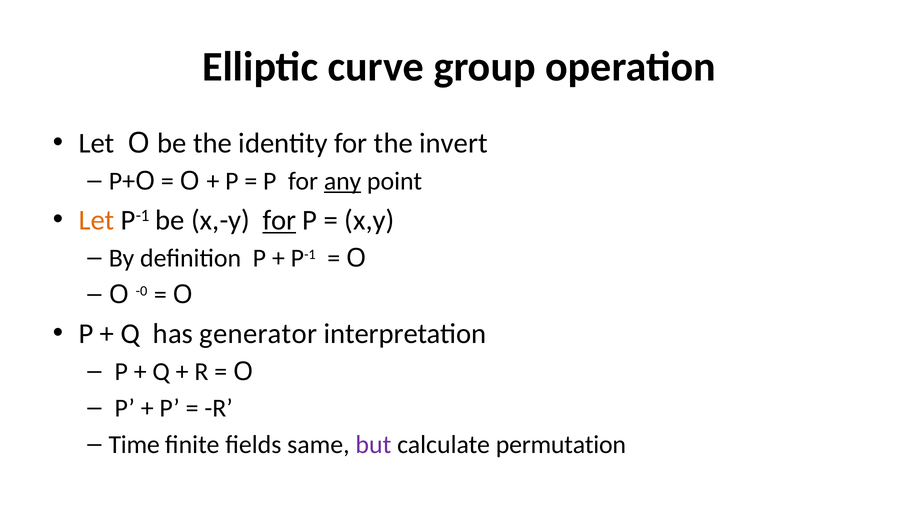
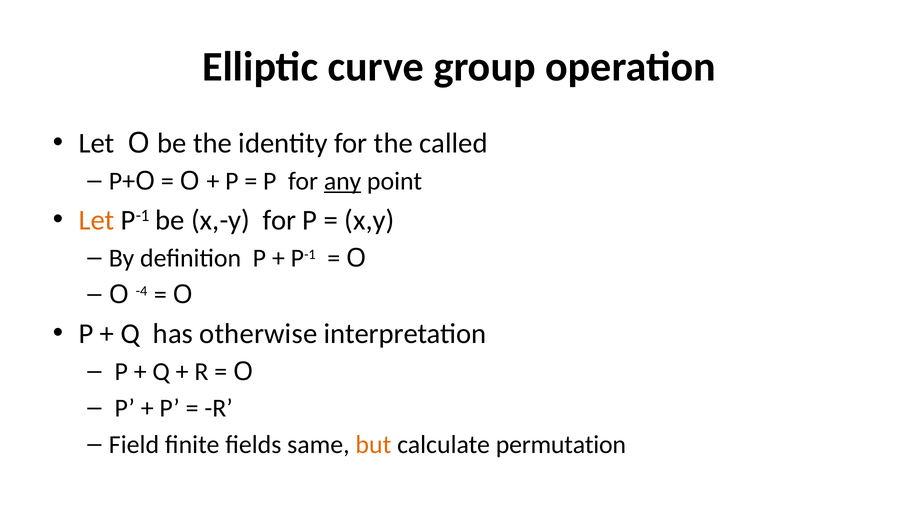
invert: invert -> called (454, 143)
for underline: present -> none (279, 220)
-0: -0 -> -4 (142, 291)
generator: generator -> otherwise (258, 334)
Time: Time -> Field (134, 444)
but colour: purple -> orange (373, 444)
